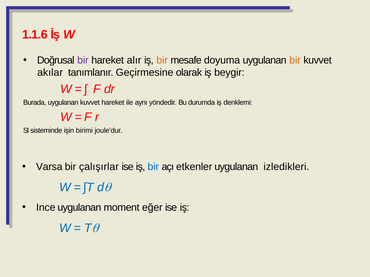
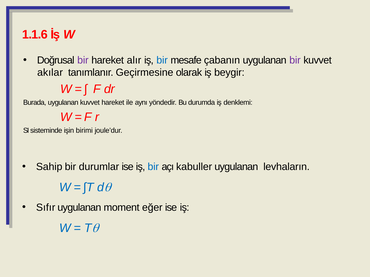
bir colour: orange -> blue (162, 60)
doyuma: doyuma -> çabanın (222, 60)
bir colour: orange -> purple (295, 60)
Varsa: Varsa -> Sahip (49, 167)
çalışırlar: çalışırlar -> durumlar (99, 167)
etkenler: etkenler -> kabuller (194, 167)
izledikleri: izledikleri -> levhaların (287, 167)
Ince: Ince -> Sıfır (46, 208)
